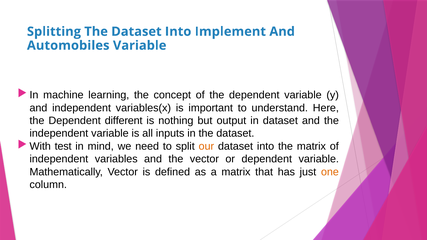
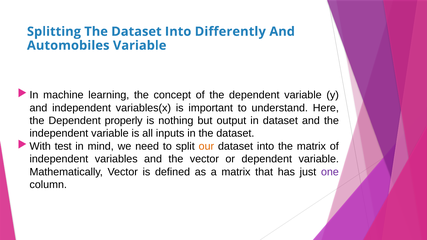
Implement: Implement -> Differently (230, 32)
different: different -> properly (124, 121)
one colour: orange -> purple (330, 172)
